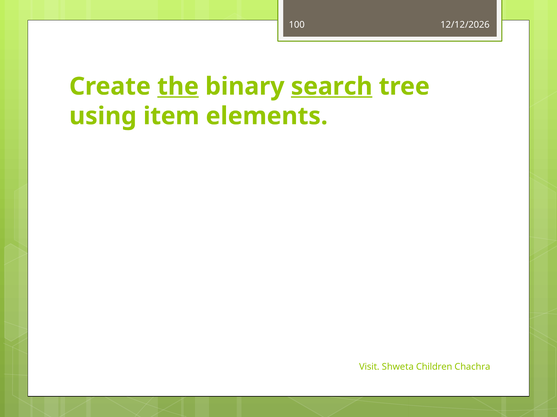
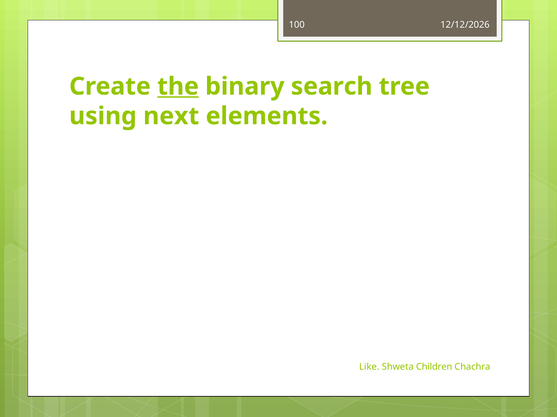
search underline: present -> none (332, 87)
item: item -> next (171, 116)
Visit: Visit -> Like (369, 367)
